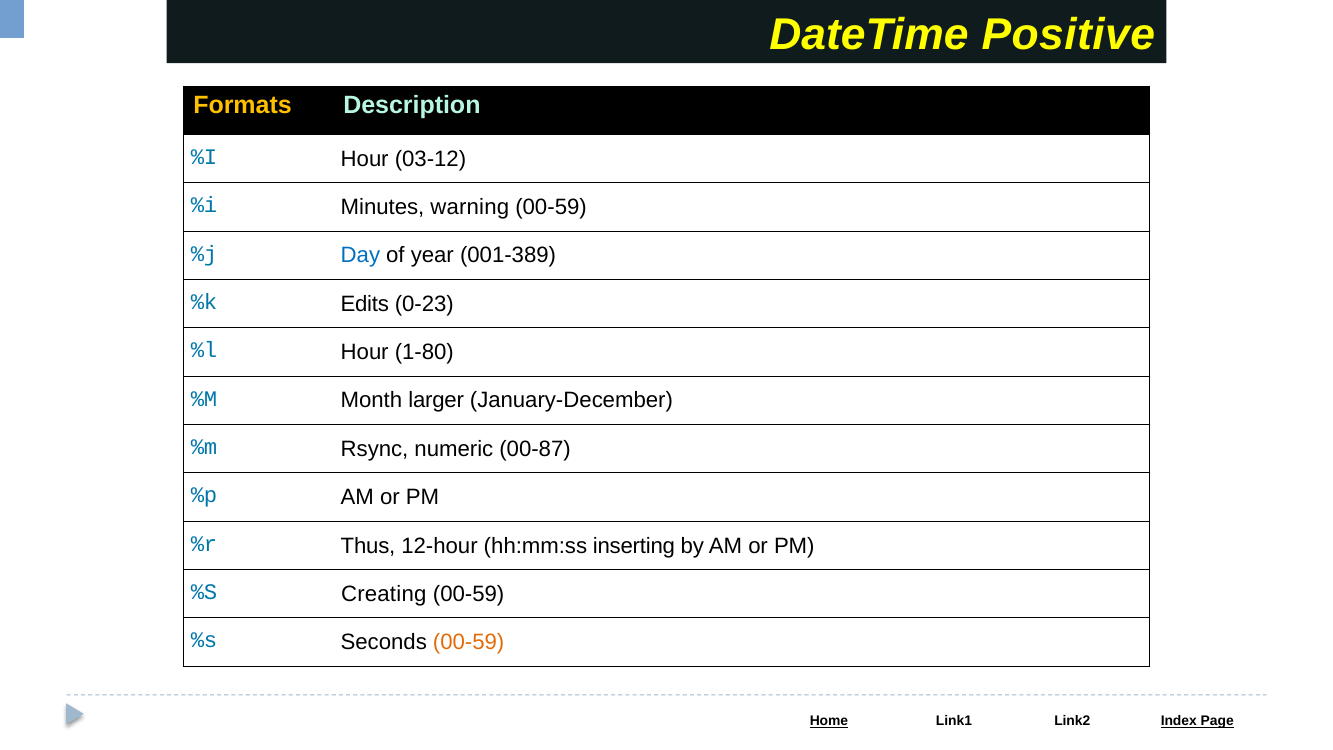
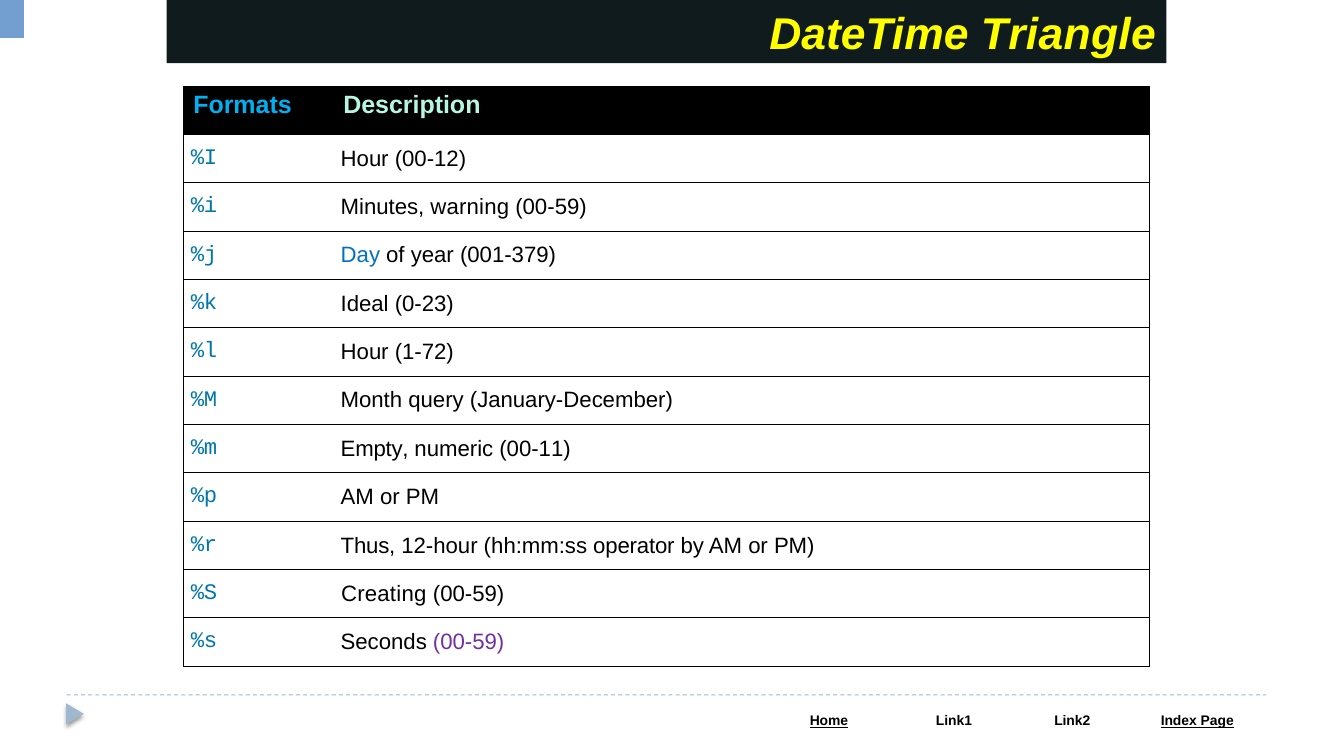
Positive: Positive -> Triangle (1068, 35)
Formats colour: yellow -> light blue (243, 106)
03-12: 03-12 -> 00-12 (430, 159)
001-389: 001-389 -> 001-379 (508, 256)
Edits: Edits -> Ideal (365, 304)
1-80: 1-80 -> 1-72 (424, 352)
larger: larger -> query (436, 401)
Rsync: Rsync -> Empty (375, 449)
00-87: 00-87 -> 00-11 (535, 449)
inserting: inserting -> operator (634, 546)
00-59 colour: orange -> purple (469, 642)
